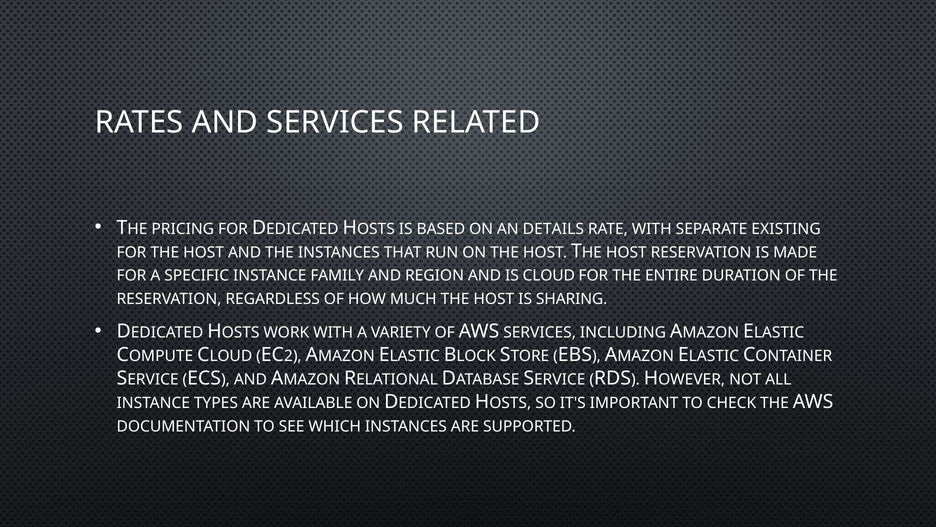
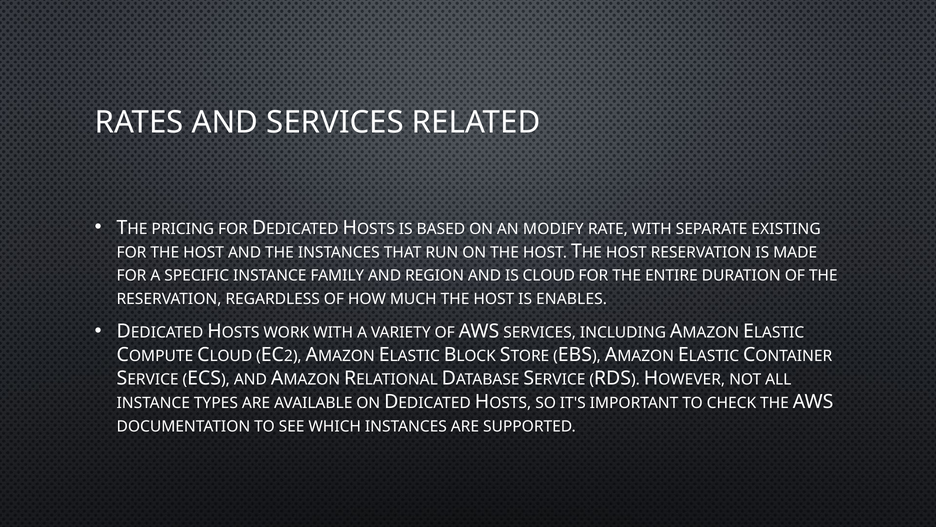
DETAILS: DETAILS -> MODIFY (553, 229)
SHARING: SHARING -> ENABLES (572, 299)
